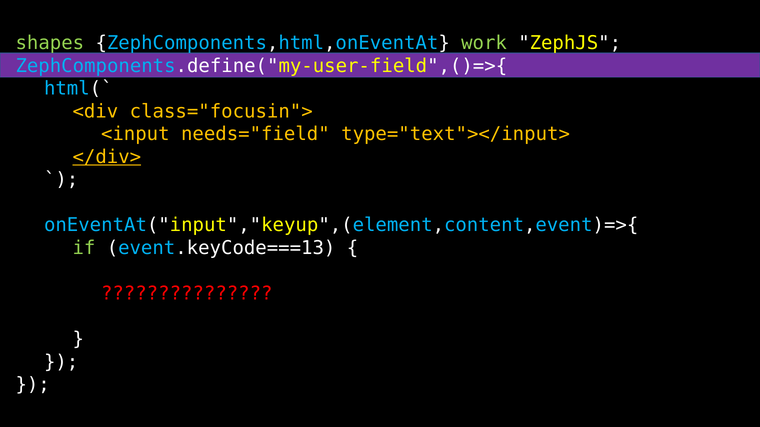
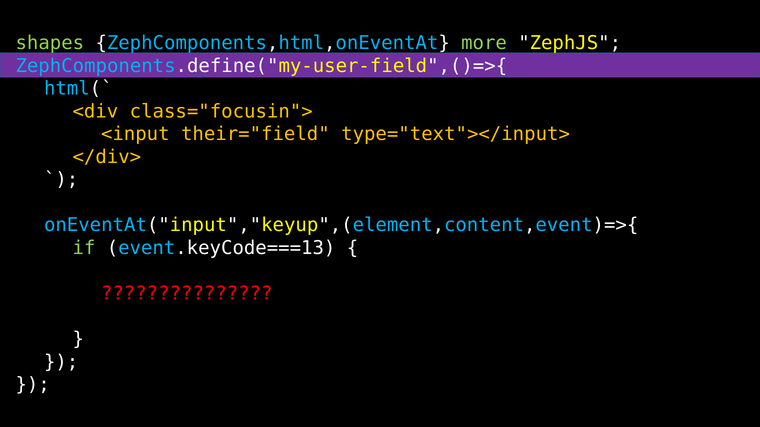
work: work -> more (484, 43)
needs="field: needs="field -> their="field (255, 134)
</div> underline: present -> none (107, 157)
